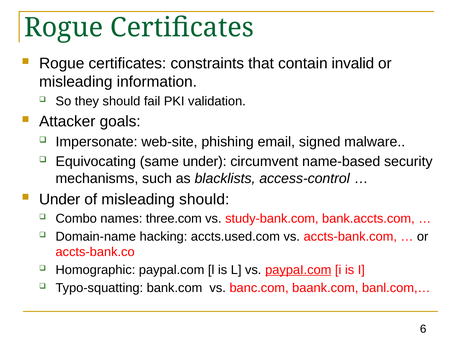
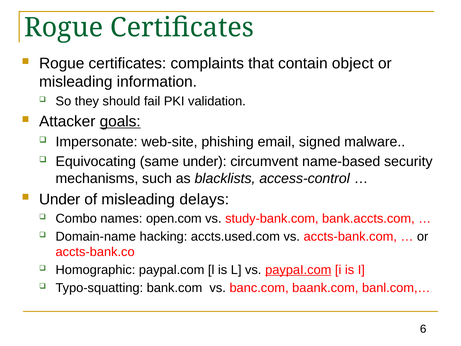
constraints: constraints -> complaints (207, 63)
invalid: invalid -> object (353, 63)
goals underline: none -> present (120, 121)
misleading should: should -> delays (204, 199)
three.com: three.com -> open.com (174, 218)
